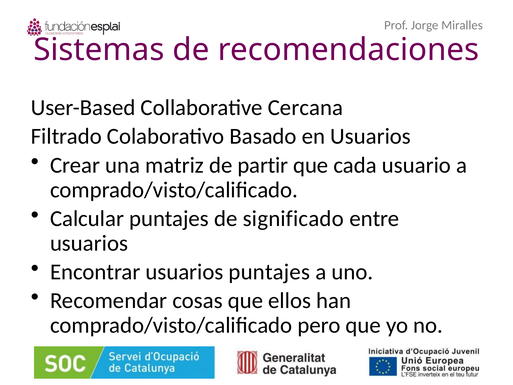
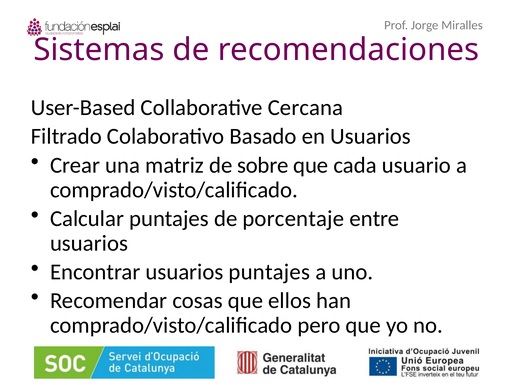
partir: partir -> sobre (263, 165)
significado: significado -> porcentaje (293, 218)
